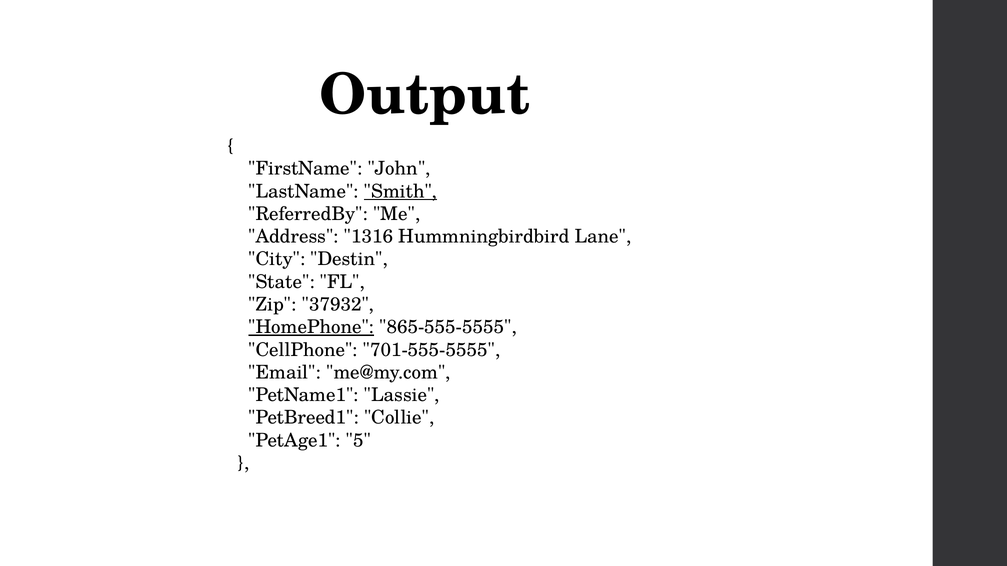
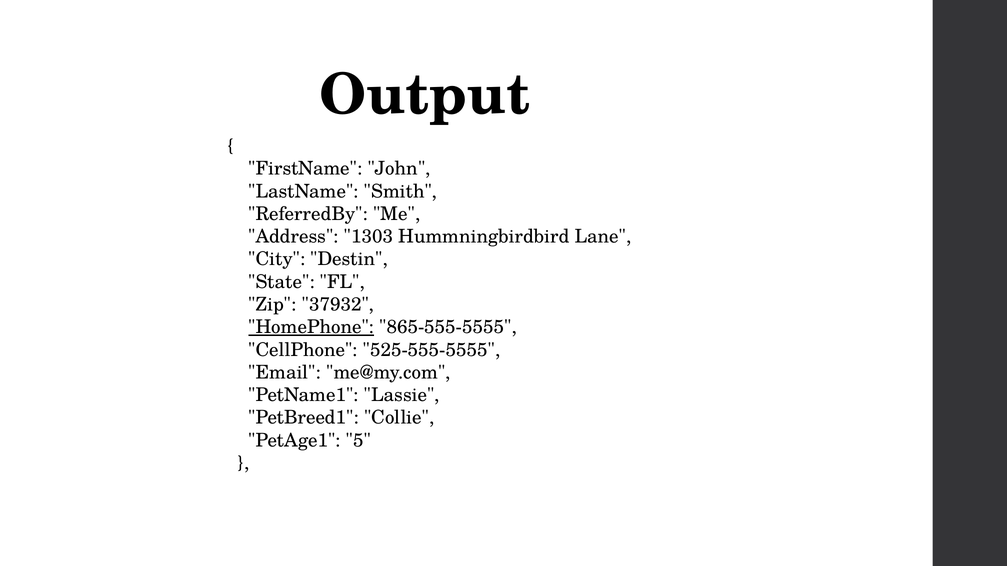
Smith underline: present -> none (400, 191)
1316: 1316 -> 1303 (369, 237)
701-555-5555: 701-555-5555 -> 525-555-5555 (432, 350)
